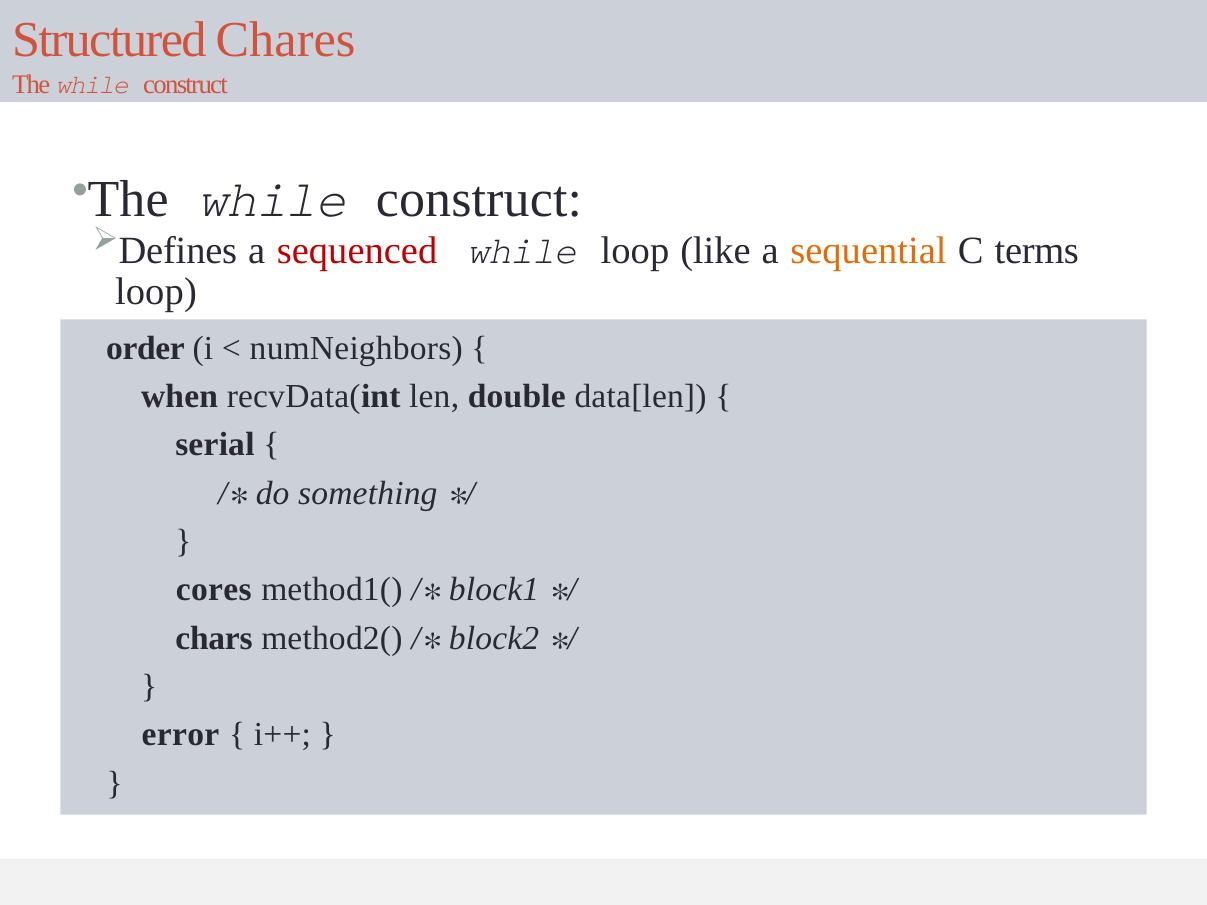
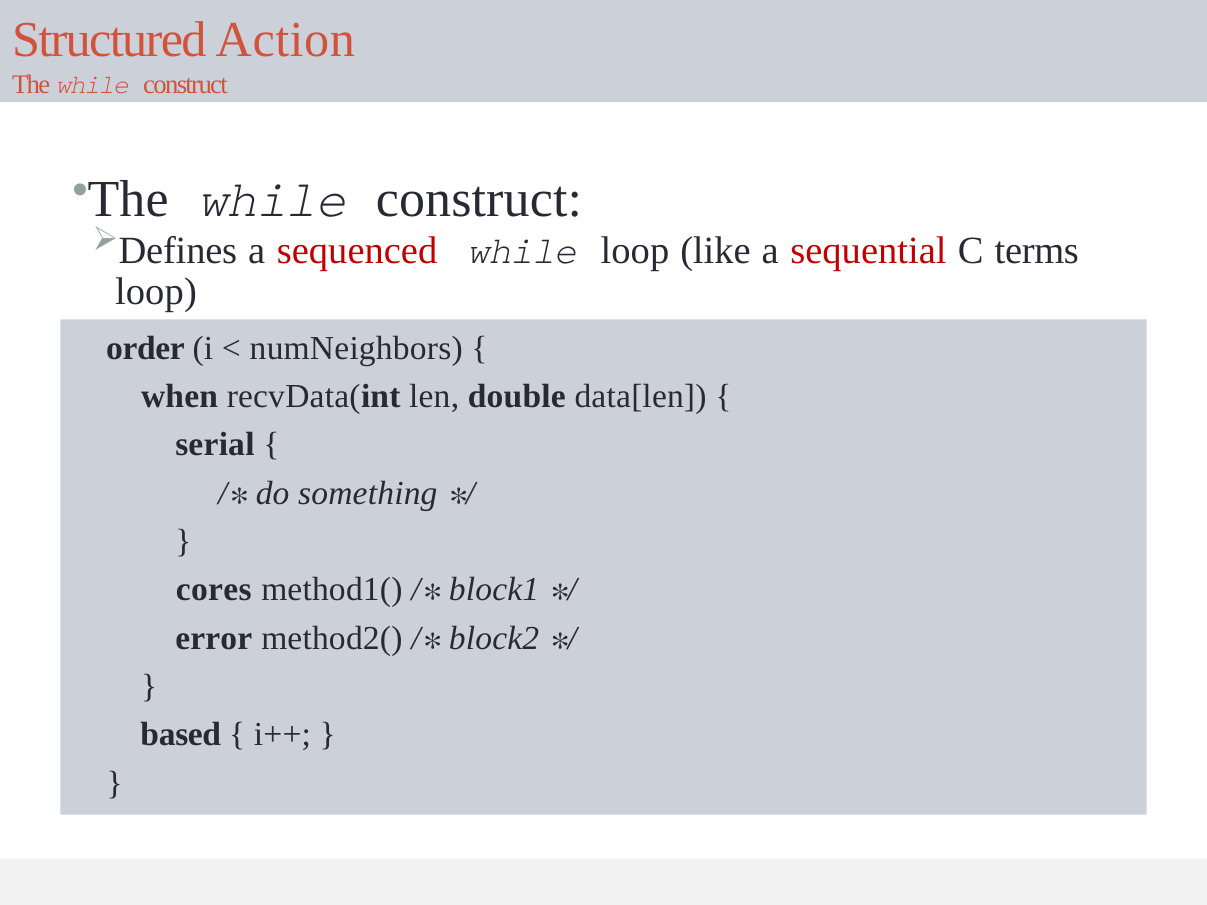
Chares: Chares -> Action (285, 40)
sequential colour: orange -> red (868, 251)
chars: chars -> error (214, 638)
error: error -> based (181, 735)
